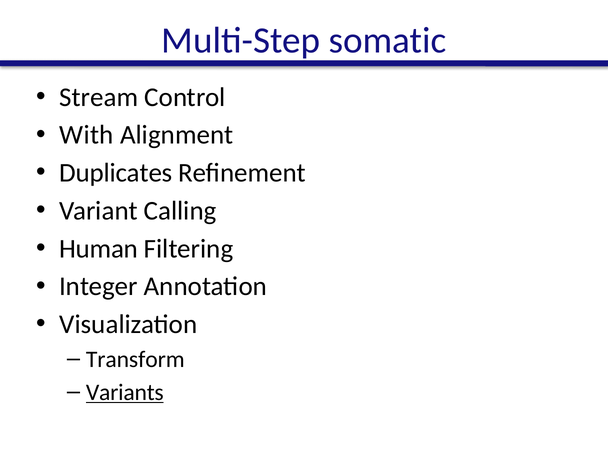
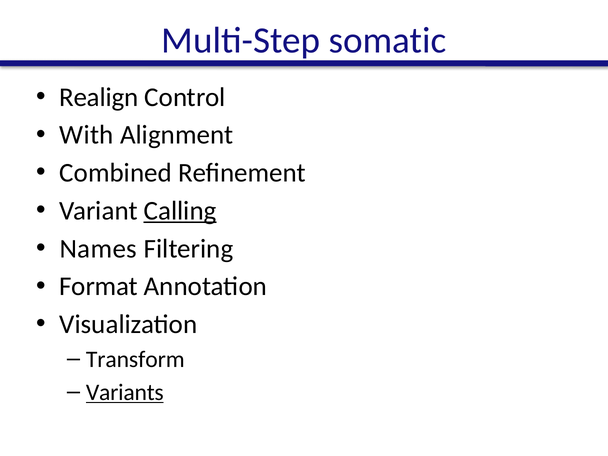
Stream: Stream -> Realign (99, 97)
Duplicates: Duplicates -> Combined (116, 173)
Calling underline: none -> present (180, 211)
Human: Human -> Names (98, 249)
Integer: Integer -> Format (99, 287)
